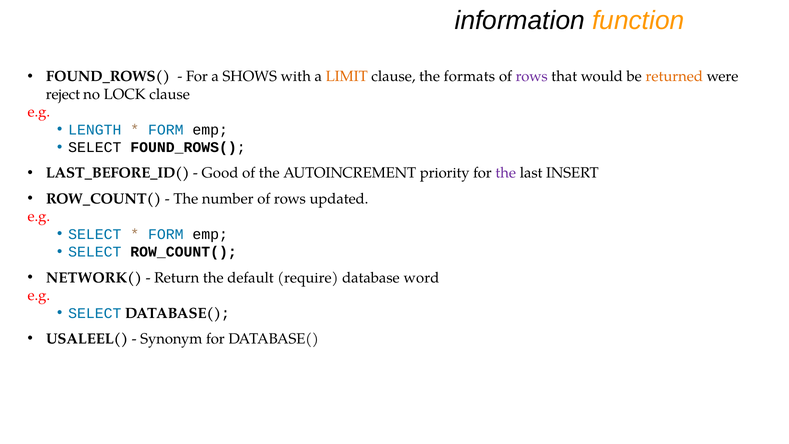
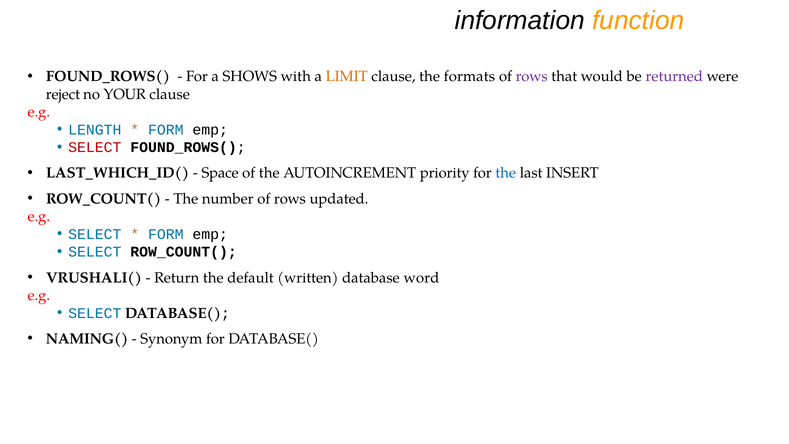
returned colour: orange -> purple (674, 76)
LOCK: LOCK -> YOUR (125, 94)
SELECT colour: black -> red (95, 147)
LAST_BEFORE_ID(: LAST_BEFORE_ID( -> LAST_WHICH_ID( (118, 173)
Good: Good -> Space (220, 173)
the colour: purple -> blue (506, 173)
NETWORK(: NETWORK( -> VRUSHALI( (94, 278)
require: require -> written (308, 278)
USALEEL(: USALEEL( -> NAMING( (87, 339)
